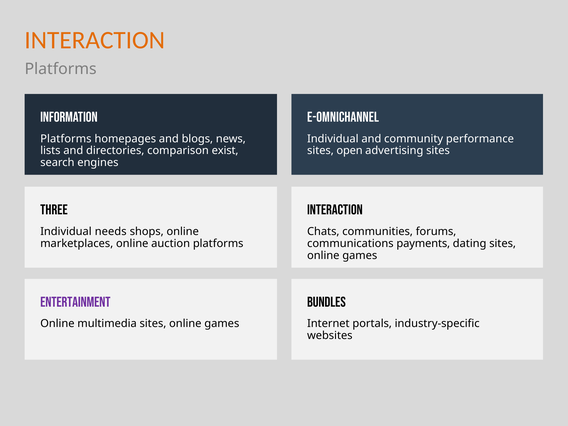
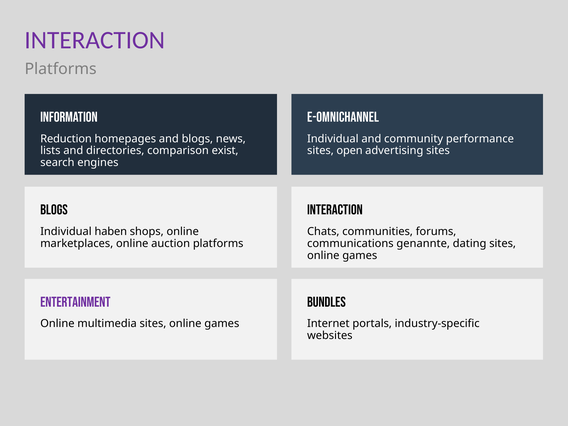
INTERACTION colour: orange -> purple (95, 40)
Platforms: Platforms -> Reduction (66, 139)
Three: Three -> Blogs (54, 210)
needs: needs -> haben (111, 231)
payments: payments -> genannte (423, 243)
